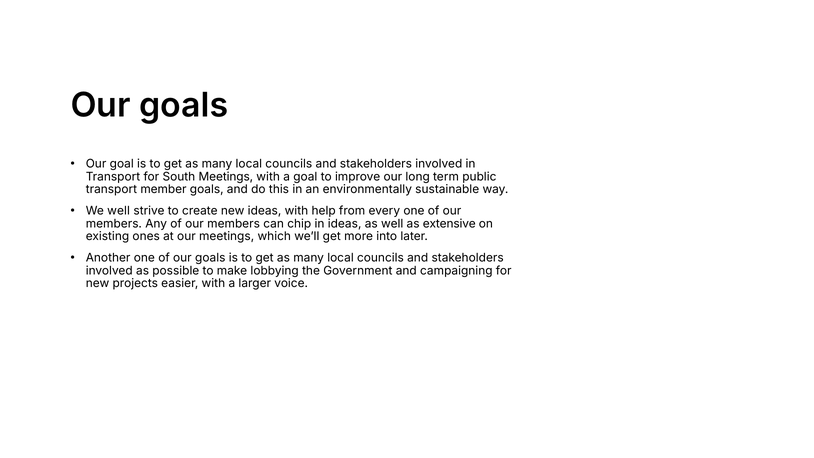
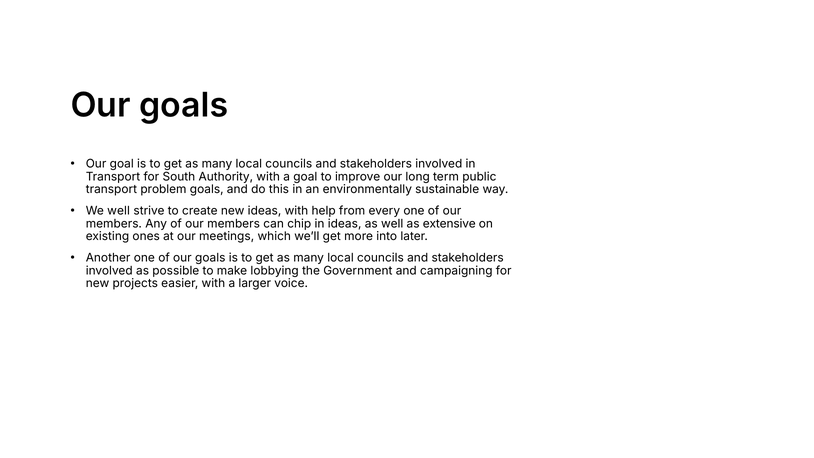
South Meetings: Meetings -> Authority (226, 177)
member: member -> problem (163, 190)
